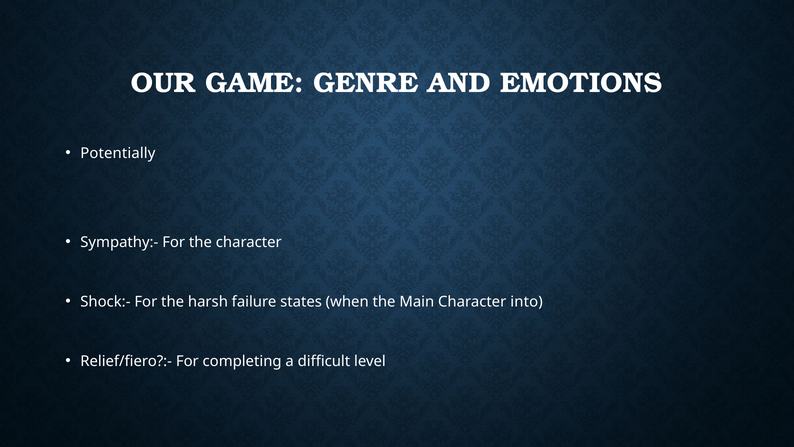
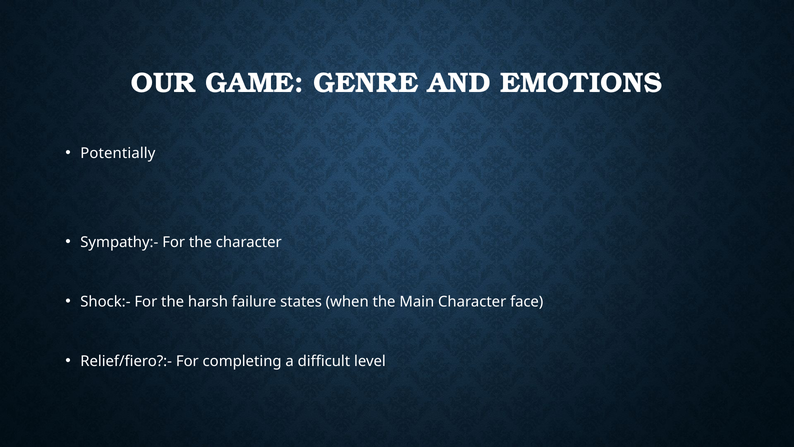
into: into -> face (527, 302)
